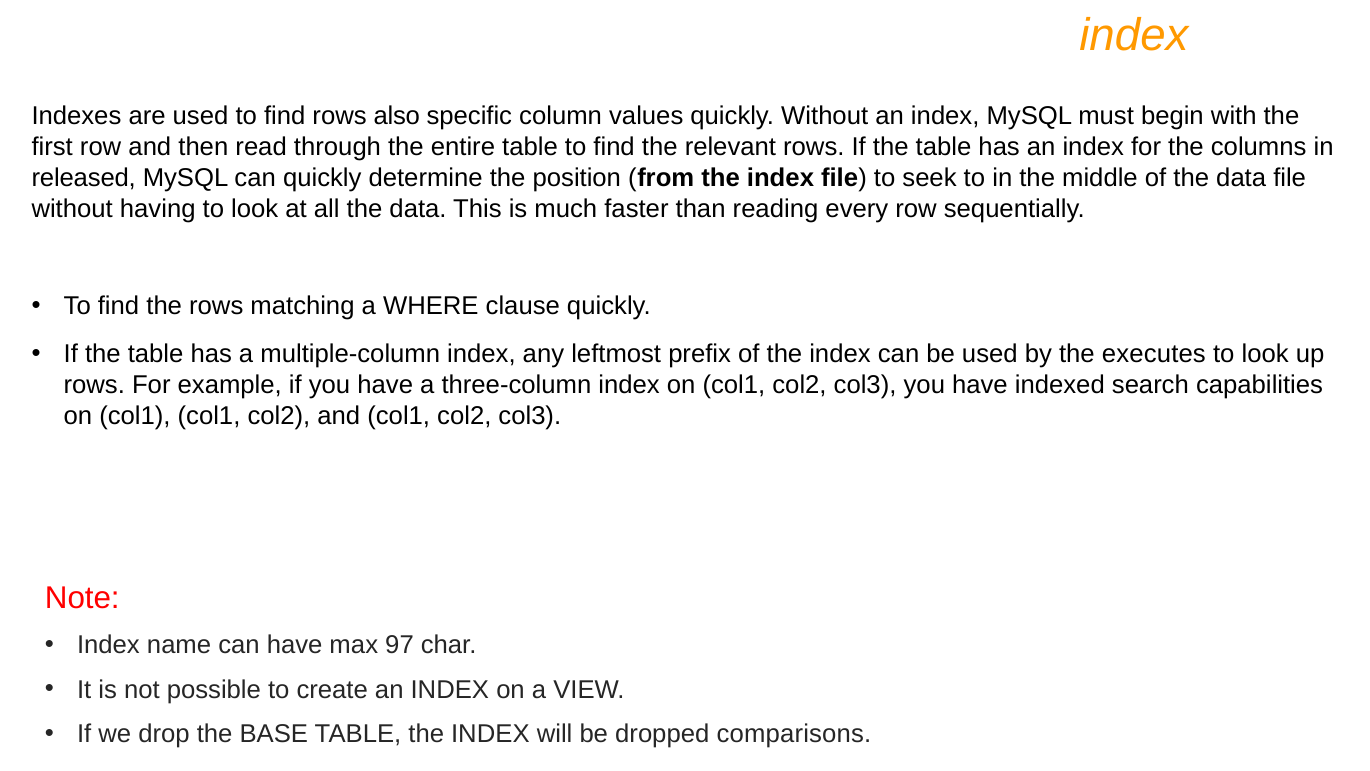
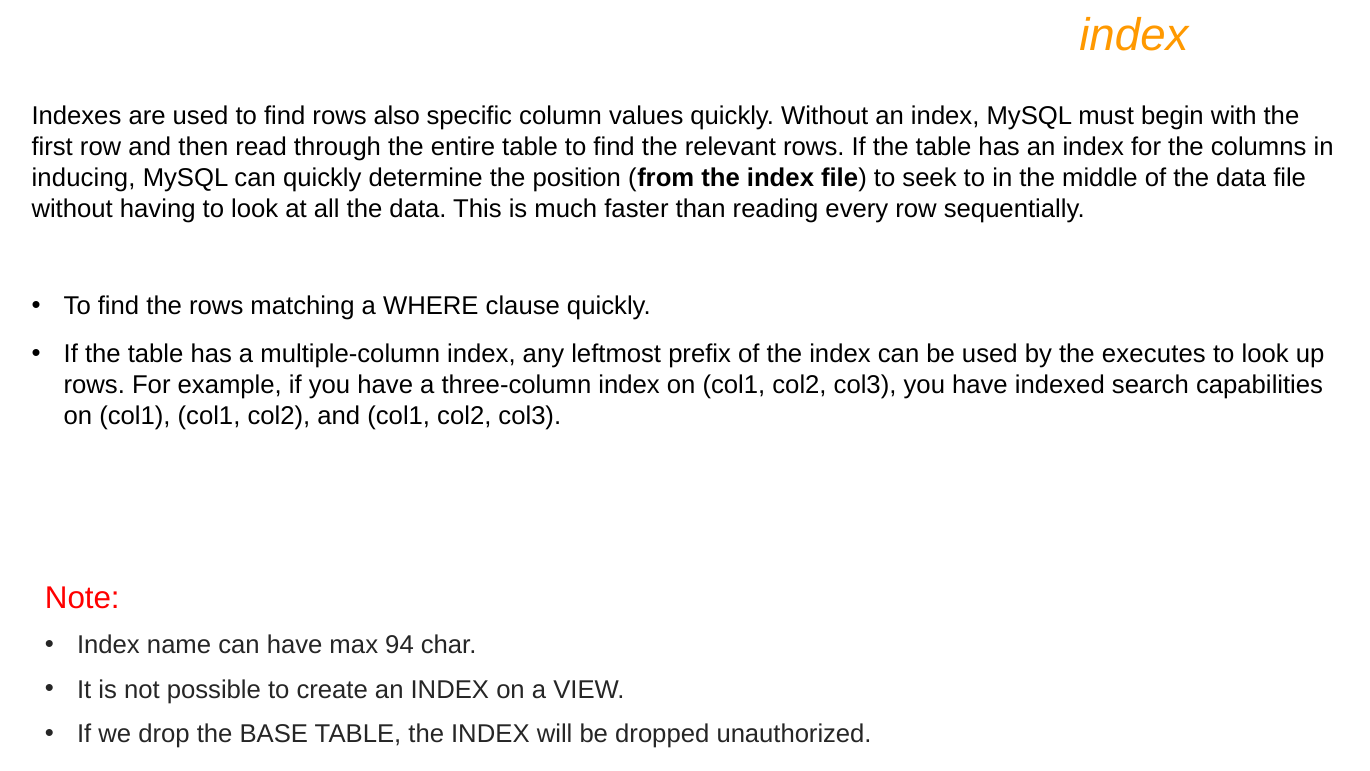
released: released -> inducing (84, 178)
97: 97 -> 94 (400, 645)
comparisons: comparisons -> unauthorized (794, 734)
